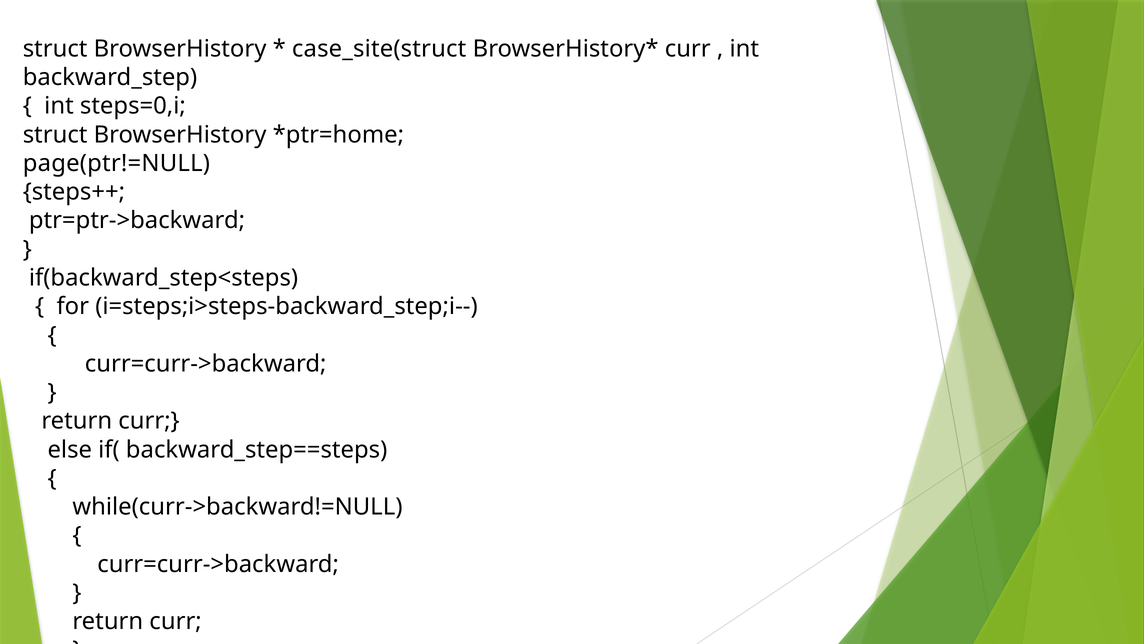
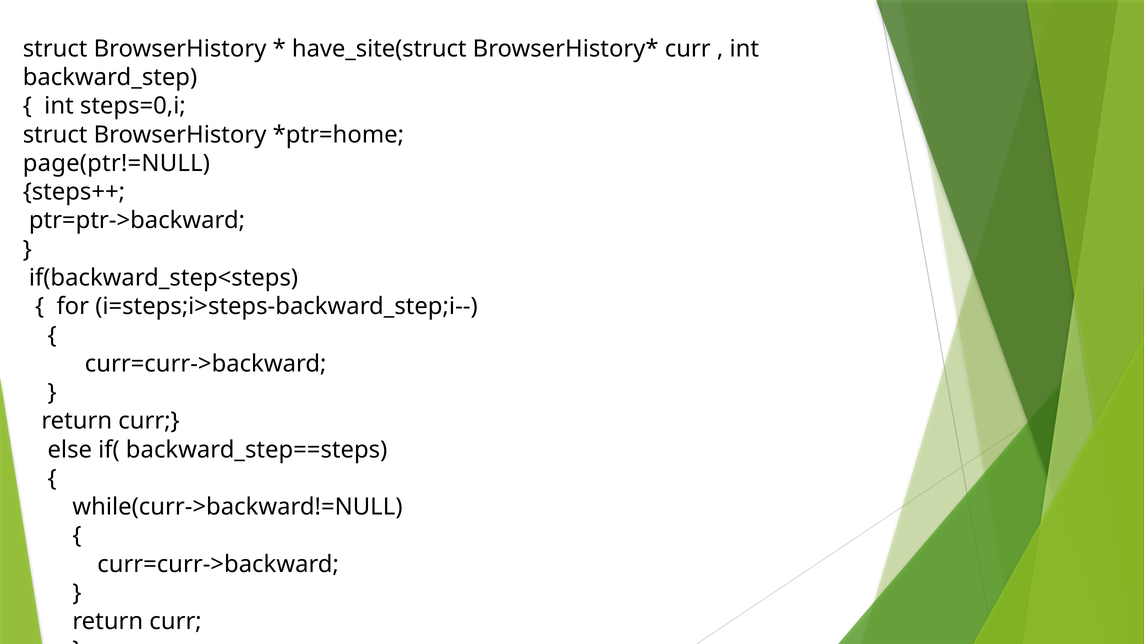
case_site(struct: case_site(struct -> have_site(struct (379, 49)
